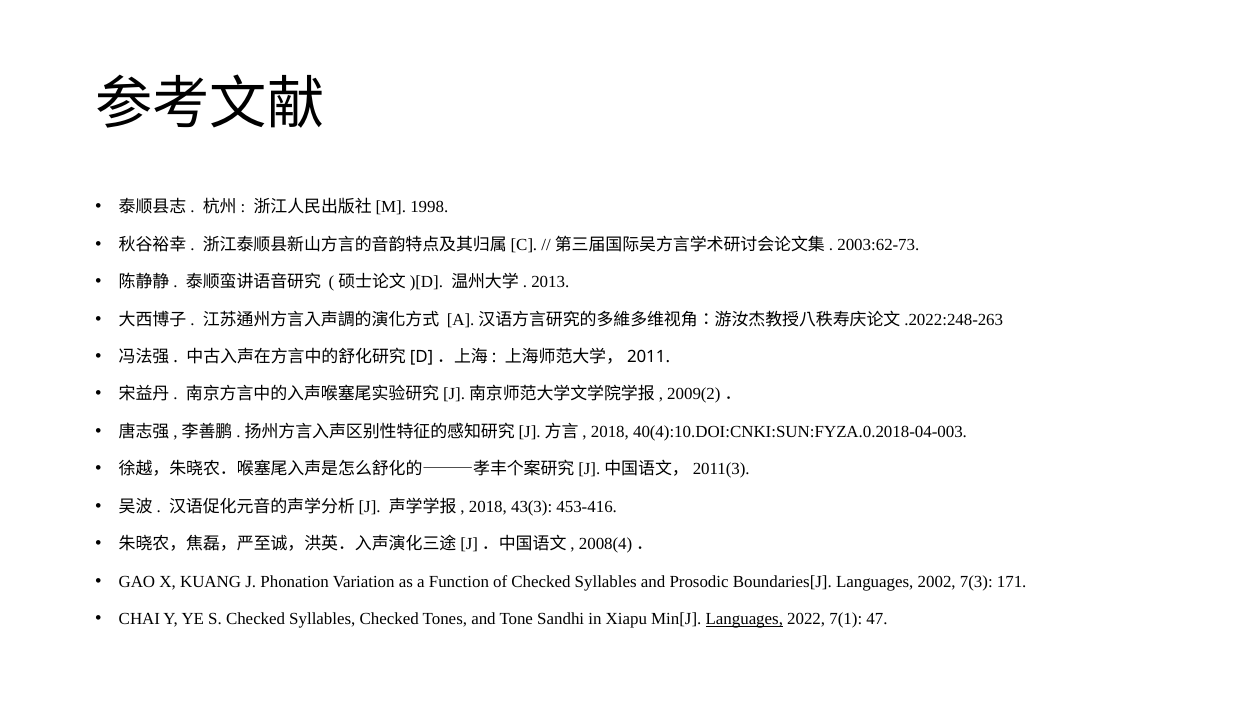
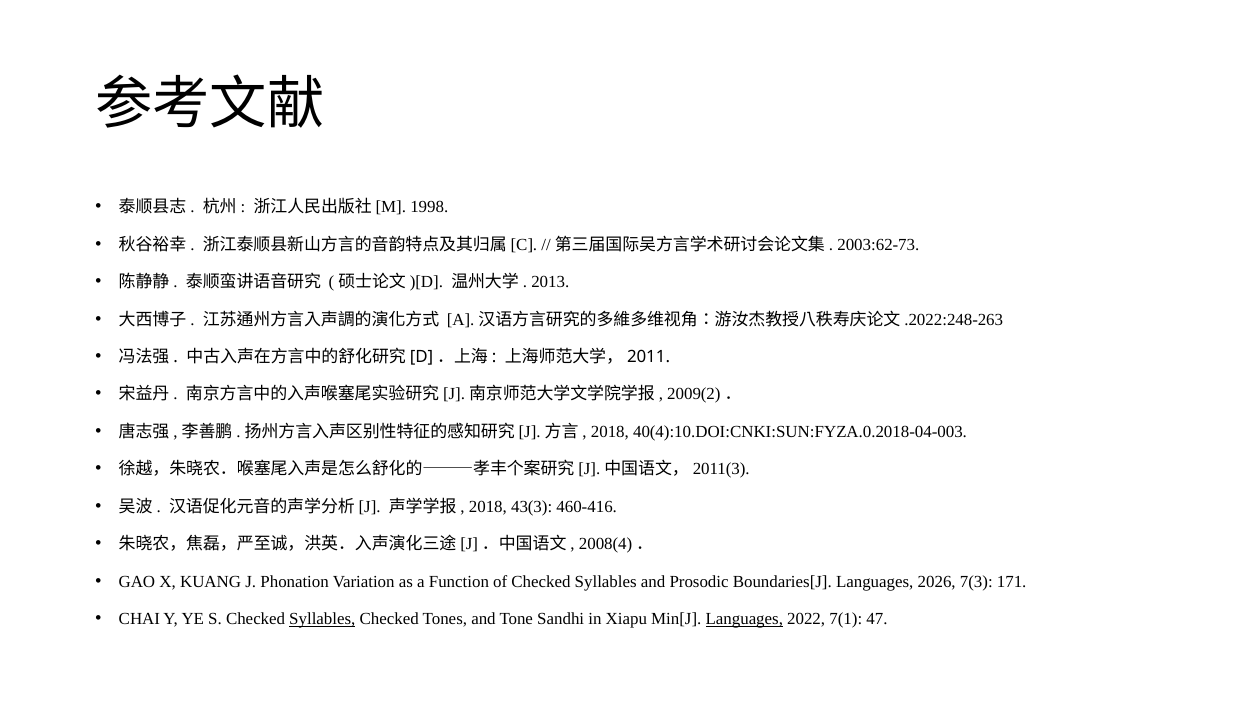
453-416: 453-416 -> 460-416 (587, 507)
2002: 2002 -> 2026 (937, 582)
Syllables underline: none -> present (322, 619)
